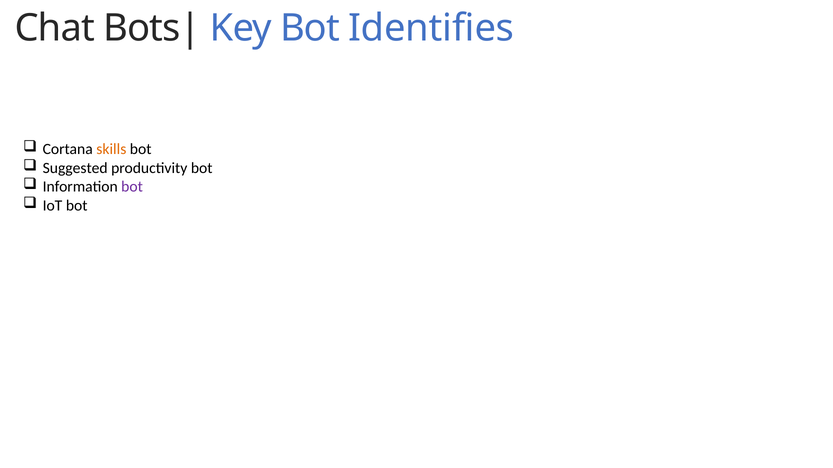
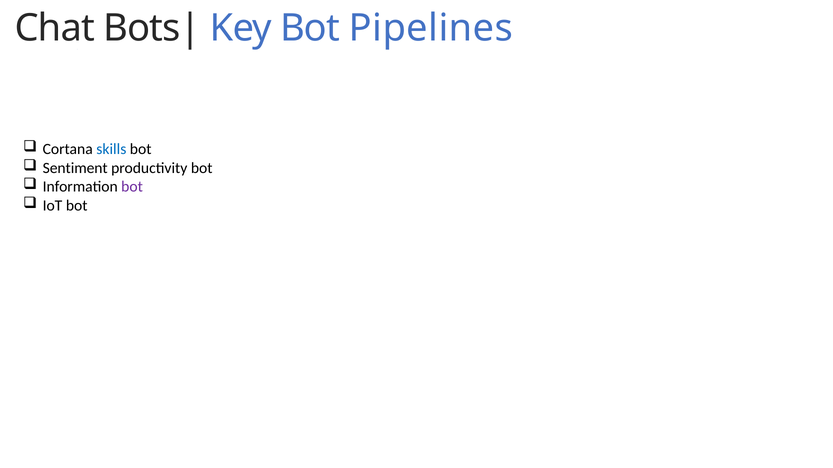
Identifies: Identifies -> Pipelines (431, 28)
skills colour: orange -> blue (111, 149)
Suggested: Suggested -> Sentiment (75, 168)
